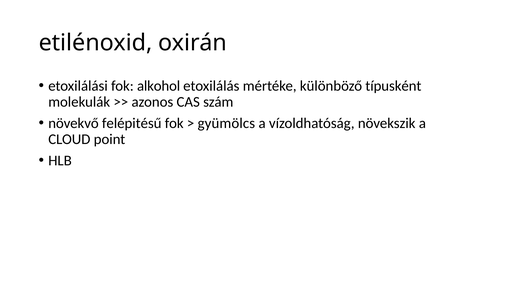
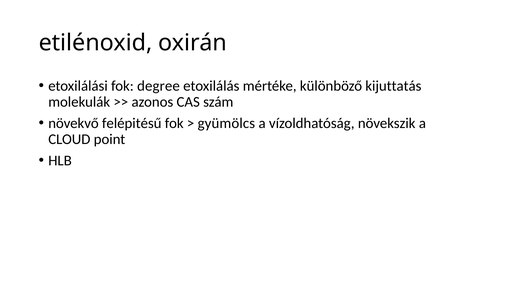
alkohol: alkohol -> degree (158, 86)
típusként: típusként -> kijuttatás (393, 86)
